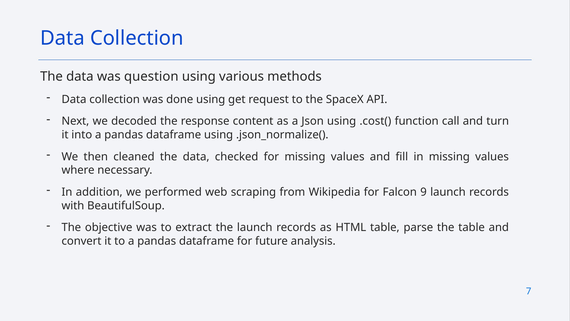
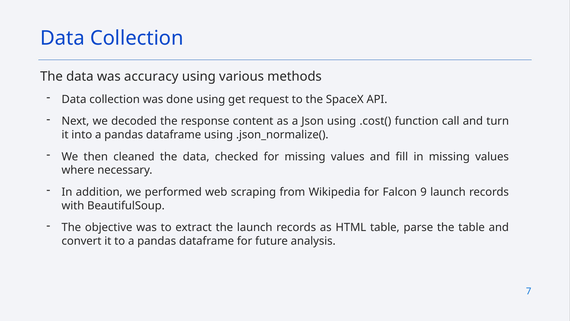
question: question -> accuracy (151, 76)
